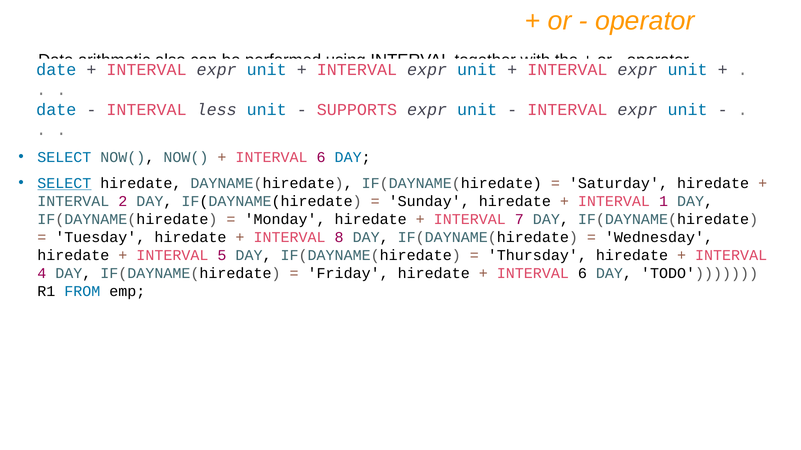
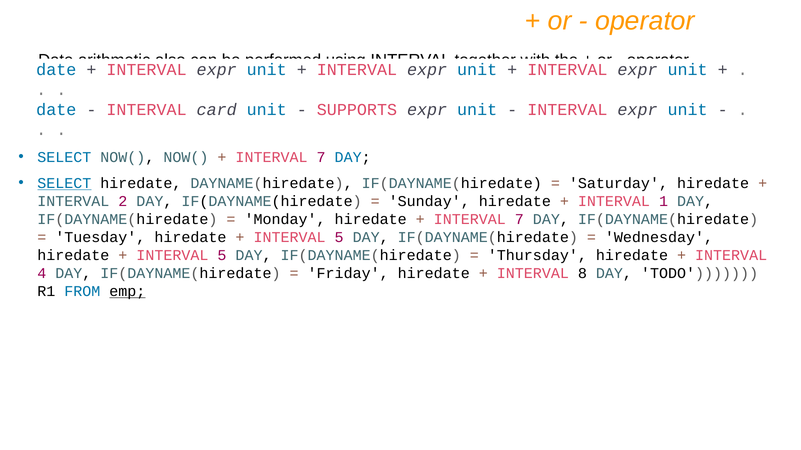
less: less -> card (217, 110)
6: 6 -> 7 (321, 158)
8: 8 -> 5 (339, 238)
6: 6 -> 8 (582, 274)
emp underline: none -> present (127, 292)
